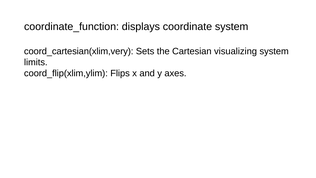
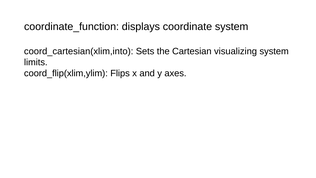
coord_cartesian(xlim,very: coord_cartesian(xlim,very -> coord_cartesian(xlim,into (79, 51)
